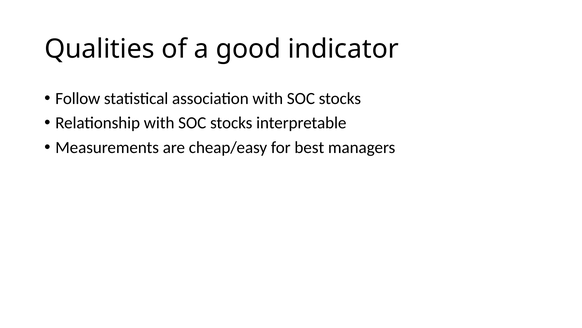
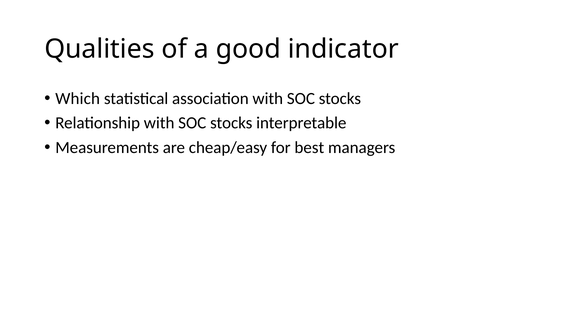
Follow: Follow -> Which (78, 98)
